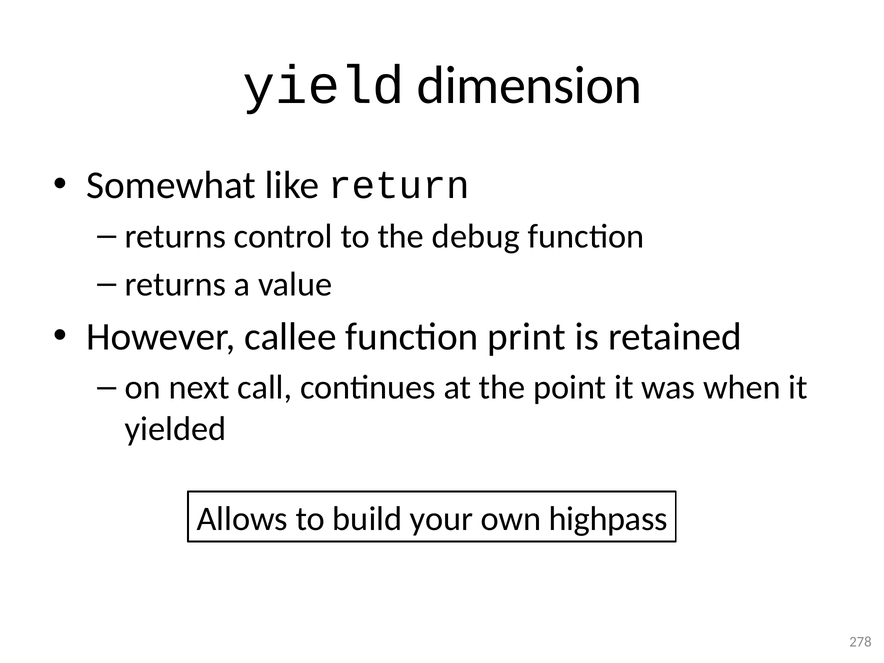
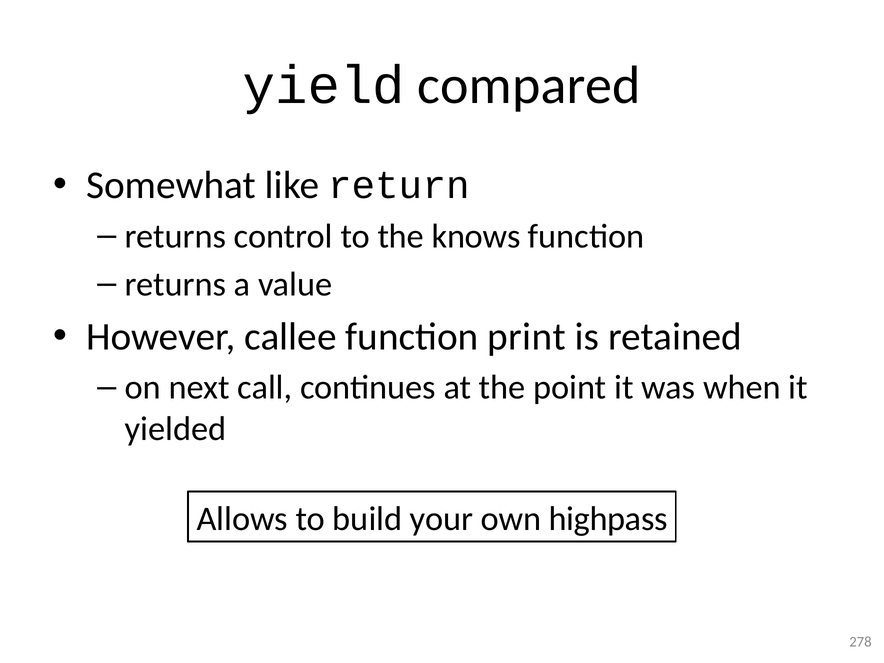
dimension: dimension -> compared (529, 86)
debug: debug -> knows (476, 236)
